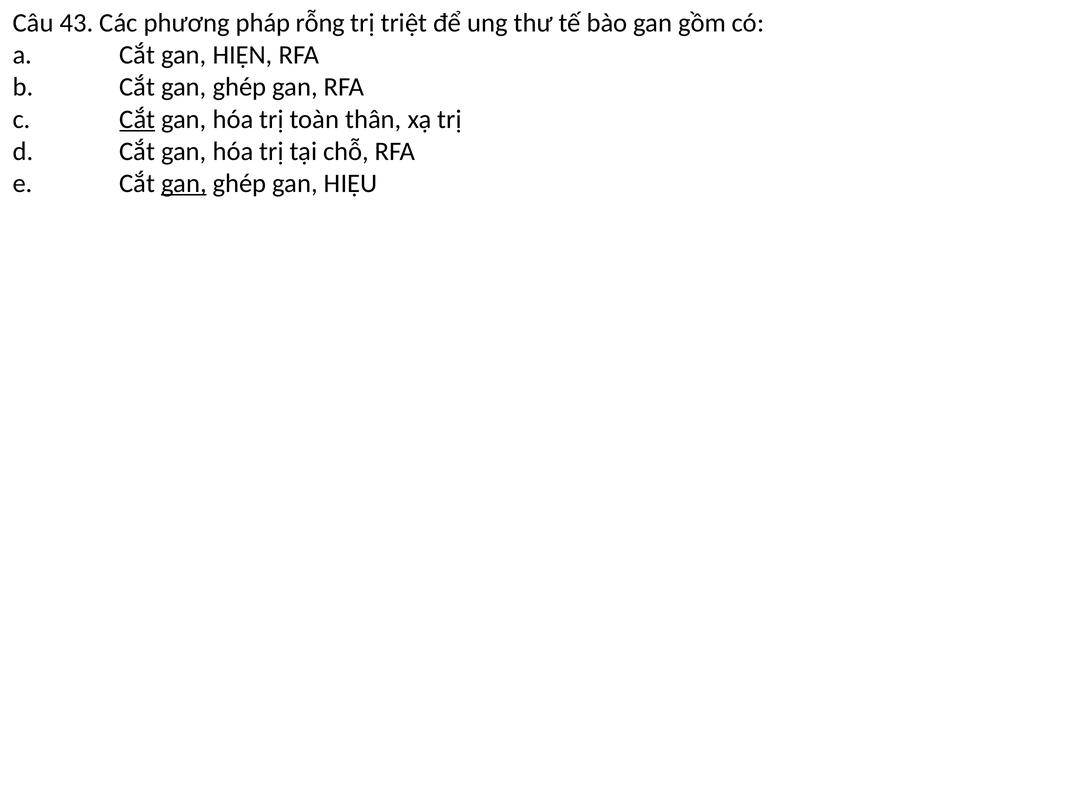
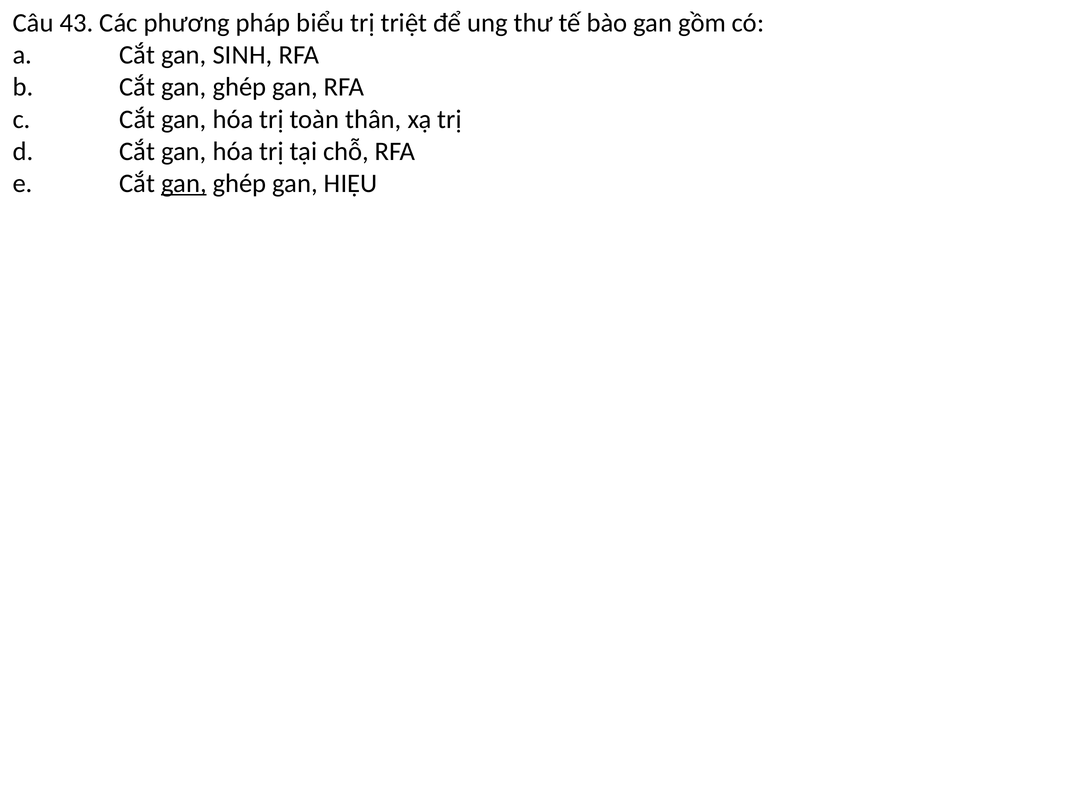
rỗng: rỗng -> biểu (320, 23)
HIỆN: HIỆN -> SINH (242, 55)
Cắt underline: present -> none (137, 119)
